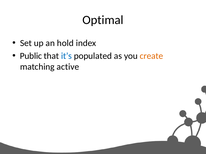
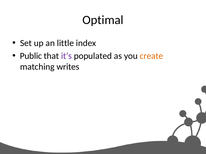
hold: hold -> little (65, 43)
it’s colour: blue -> purple (66, 56)
active: active -> writes (68, 67)
